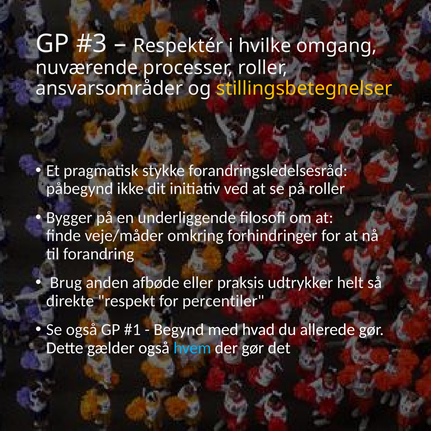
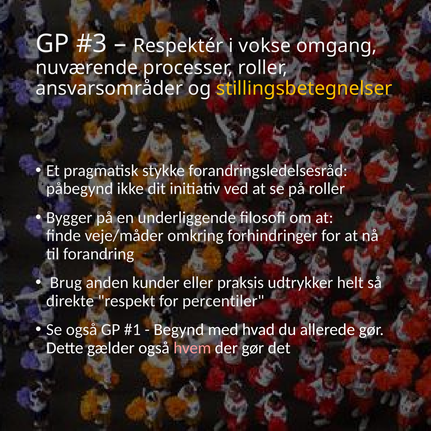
hvilke: hvilke -> vokse (265, 46)
afbøde: afbøde -> kunder (156, 283)
hvem colour: light blue -> pink (192, 348)
